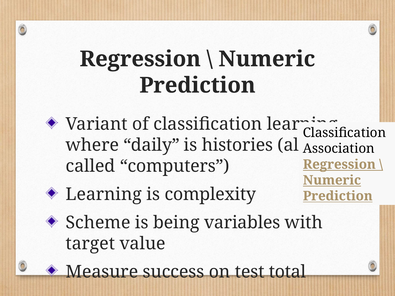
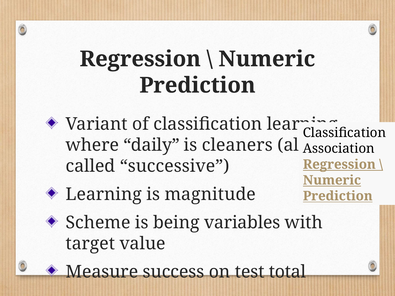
histories: histories -> cleaners (237, 145)
computers: computers -> successive (175, 166)
complexity: complexity -> magnitude (210, 195)
